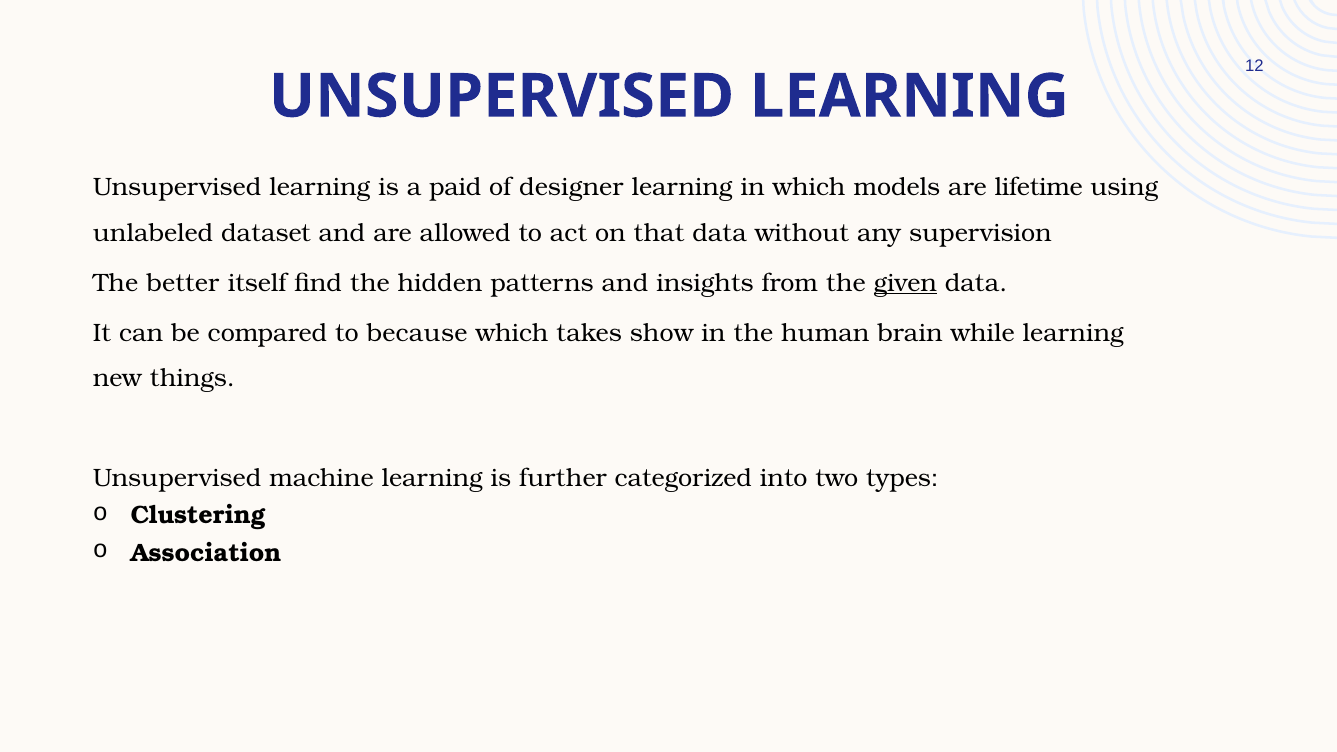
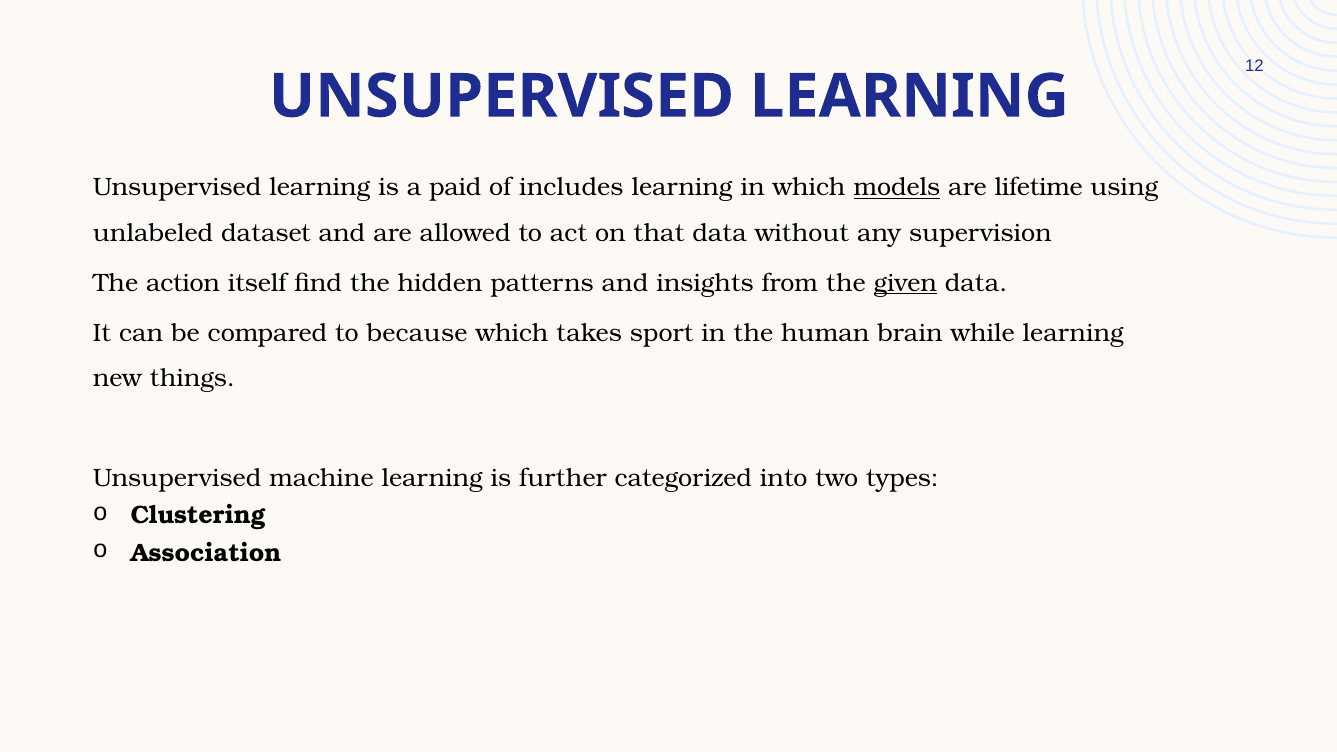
designer: designer -> includes (571, 188)
models underline: none -> present (897, 188)
better: better -> action (183, 283)
show: show -> sport (662, 333)
